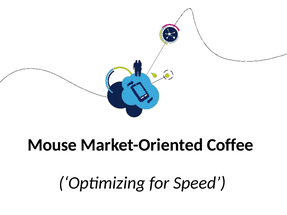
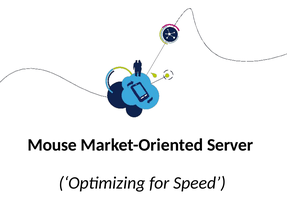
Coffee: Coffee -> Server (230, 145)
